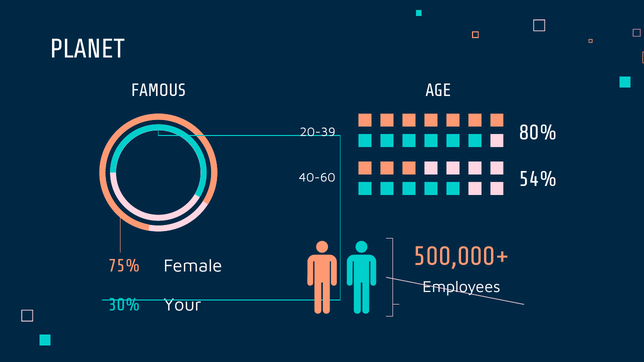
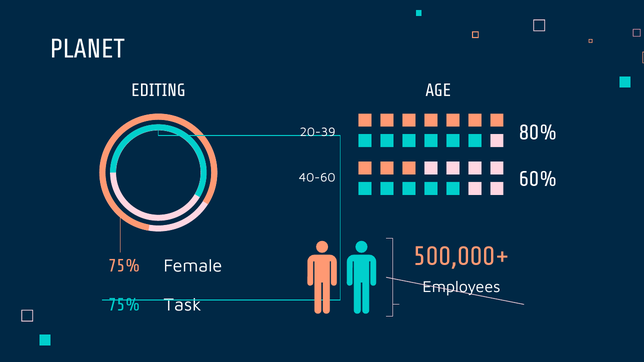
FAMOUS: FAMOUS -> EDITING (158, 90)
54%: 54% -> 60% (538, 180)
Your: Your -> Task (182, 305)
30%: 30% -> 75% (124, 305)
